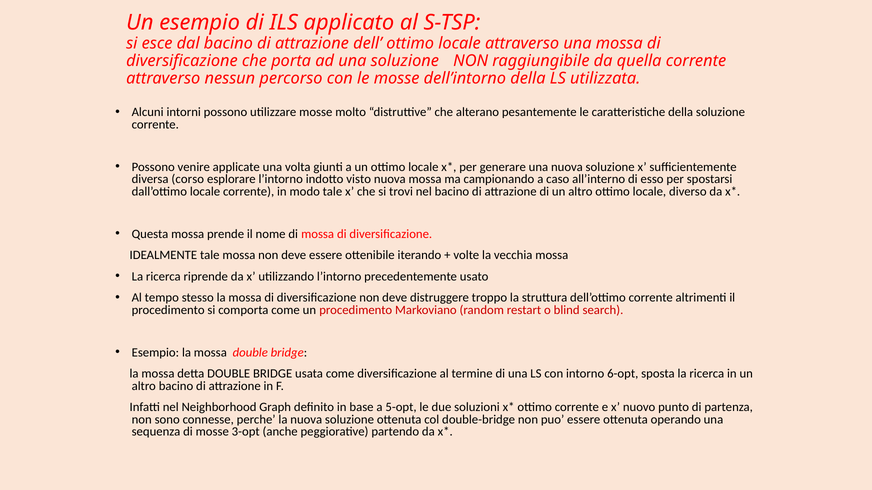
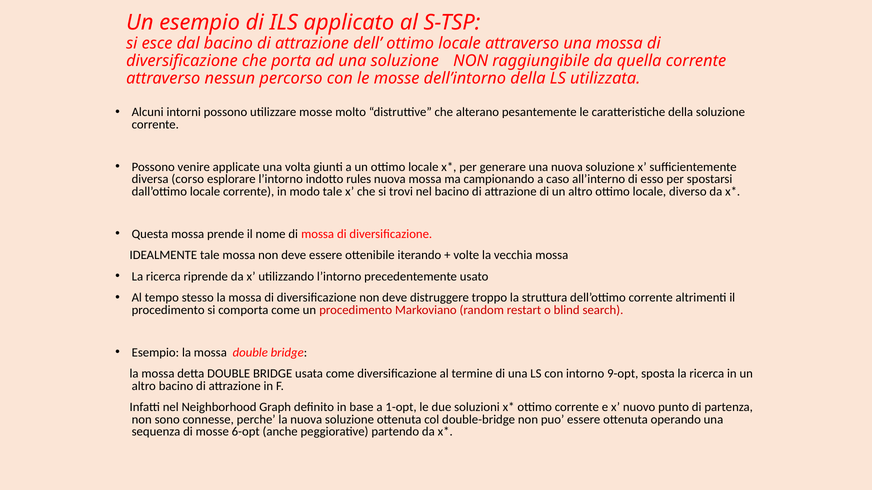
visto: visto -> rules (359, 179)
6-opt: 6-opt -> 9-opt (623, 374)
5-opt: 5-opt -> 1-opt (401, 408)
3-opt: 3-opt -> 6-opt (246, 432)
